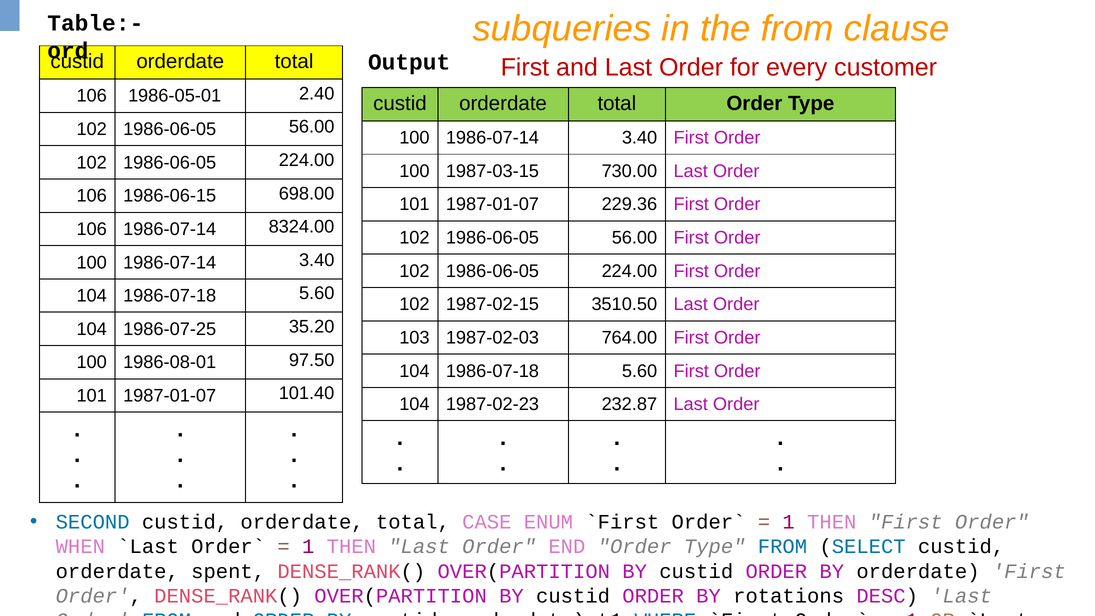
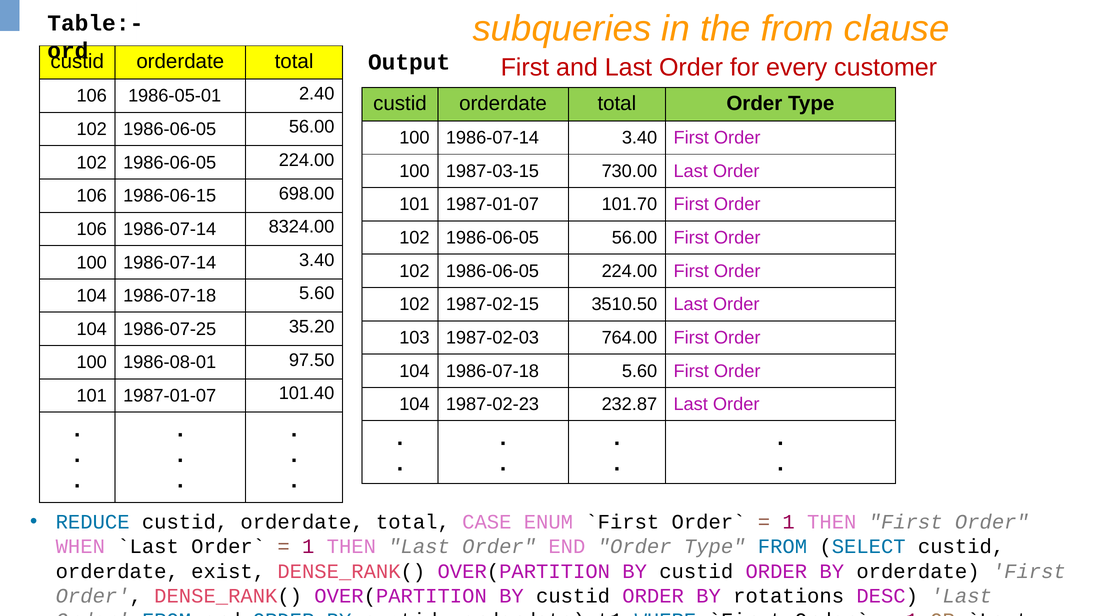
229.36: 229.36 -> 101.70 (629, 204)
SECOND: SECOND -> REDUCE (93, 522)
spent: spent -> exist (228, 571)
